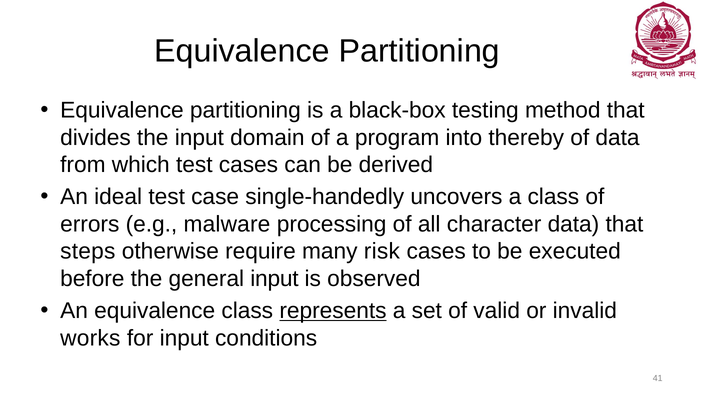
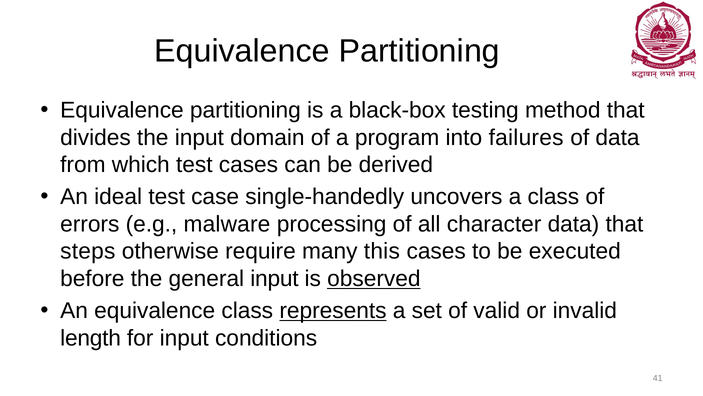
thereby: thereby -> failures (526, 137)
risk: risk -> this (382, 251)
observed underline: none -> present (374, 278)
works: works -> length (91, 338)
